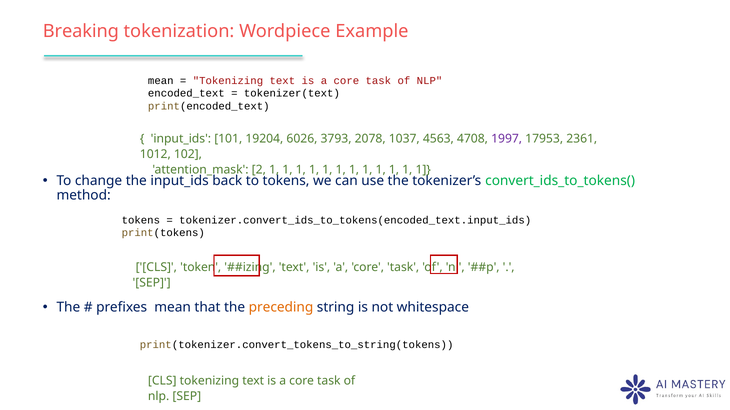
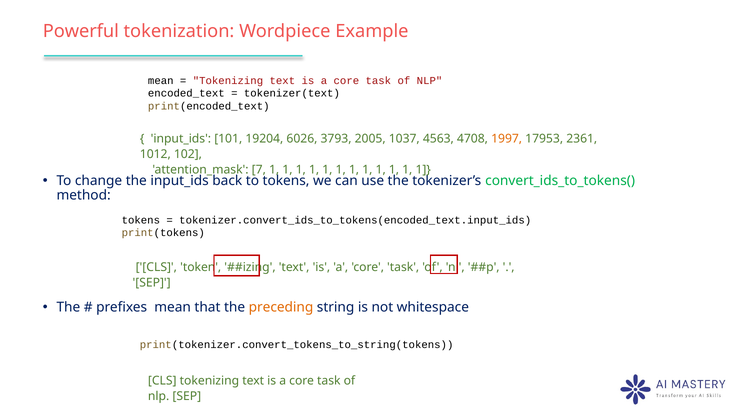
Breaking: Breaking -> Powerful (81, 31)
2078: 2078 -> 2005 (370, 139)
1997 colour: purple -> orange (507, 139)
2: 2 -> 7 (259, 170)
